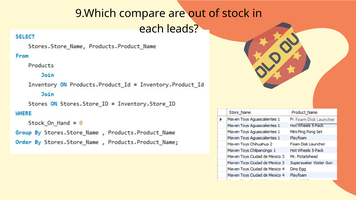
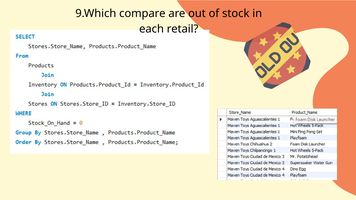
leads: leads -> retail (183, 29)
